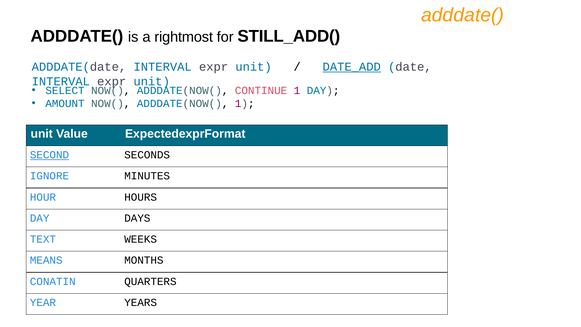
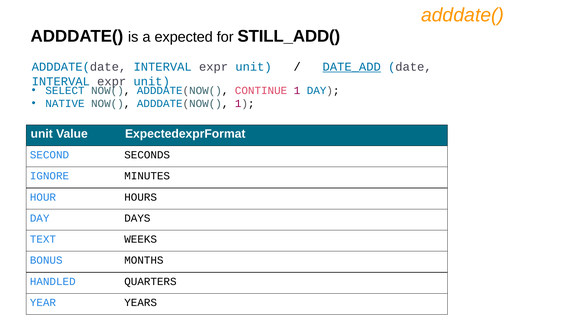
rightmost: rightmost -> expected (184, 37)
AMOUNT: AMOUNT -> NATIVE (65, 104)
SECOND underline: present -> none (49, 155)
MEANS: MEANS -> BONUS (46, 260)
CONATIN: CONATIN -> HANDLED (53, 281)
